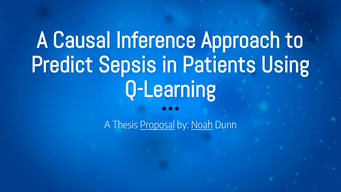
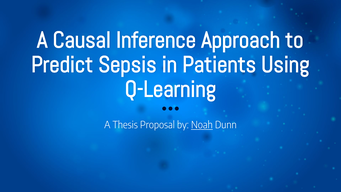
Proposal underline: present -> none (157, 125)
